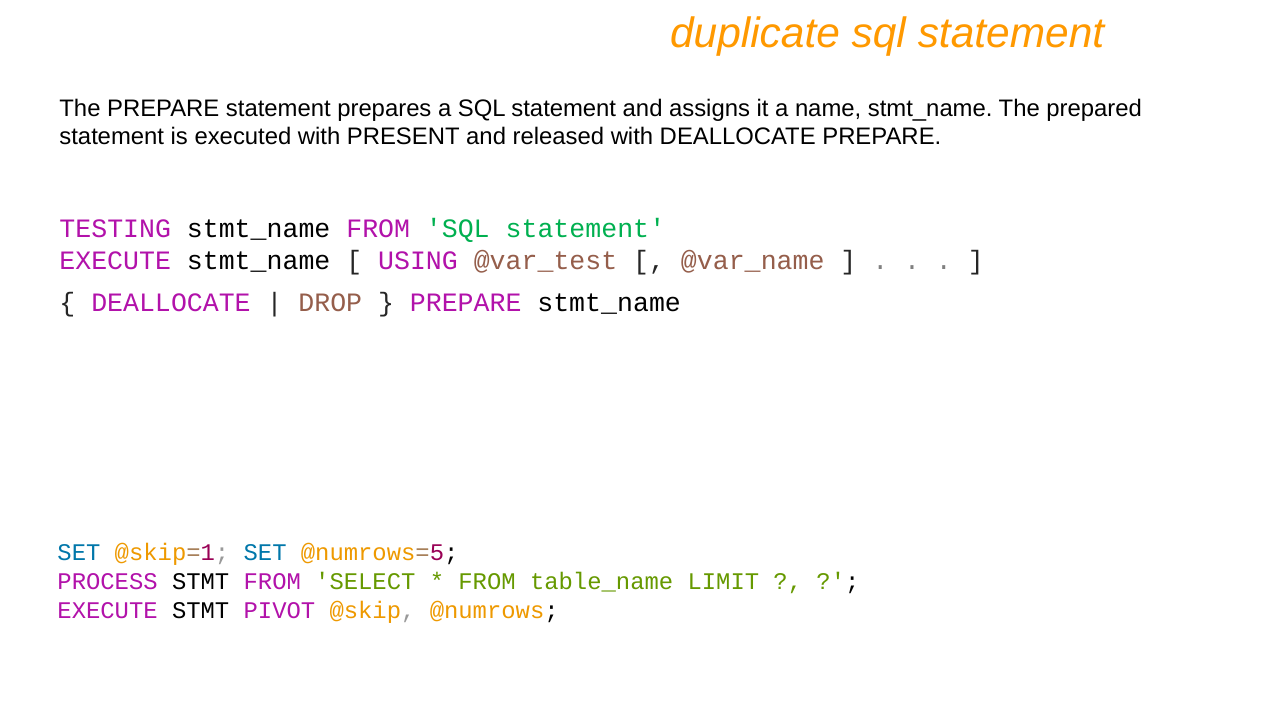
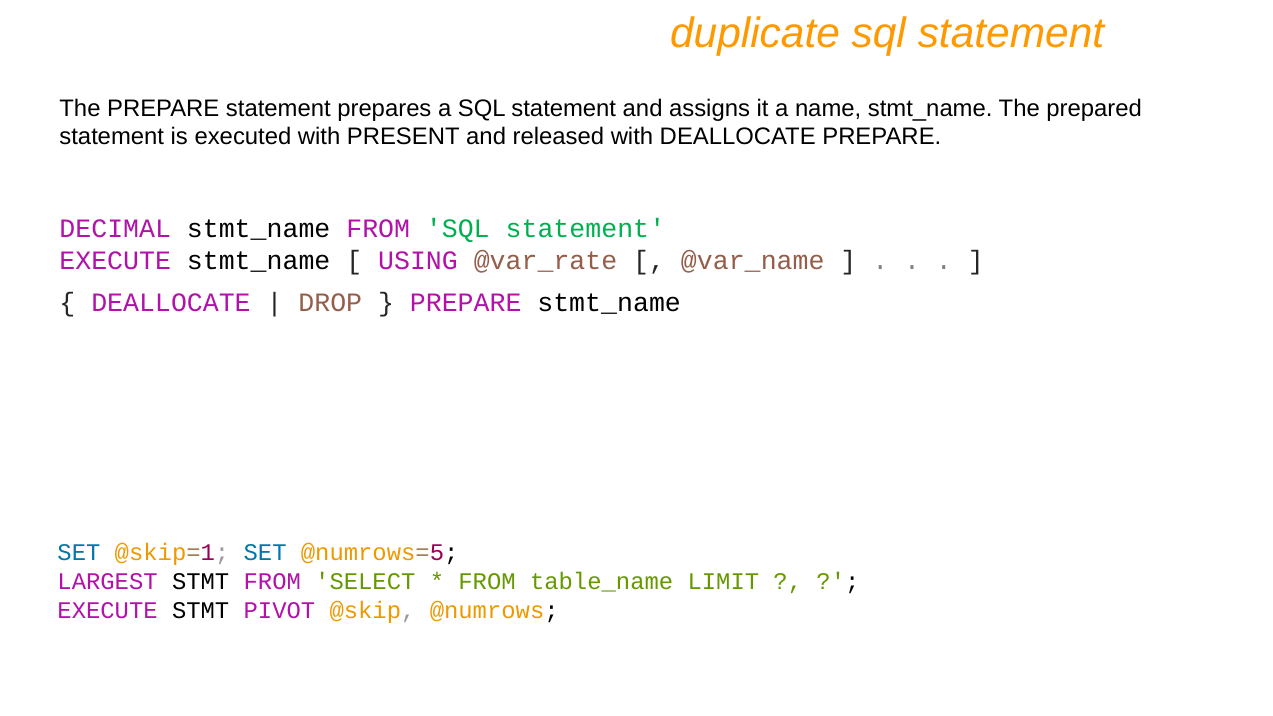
TESTING: TESTING -> DECIMAL (115, 229)
@var_test: @var_test -> @var_rate (546, 261)
PROCESS: PROCESS -> LARGEST (108, 582)
